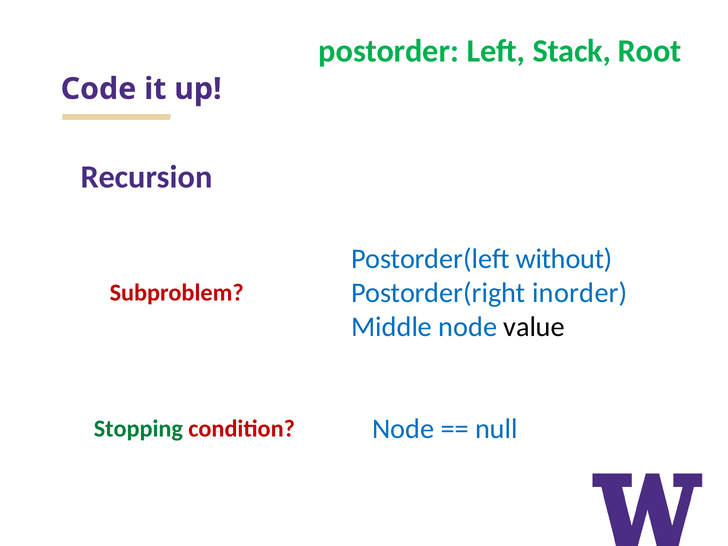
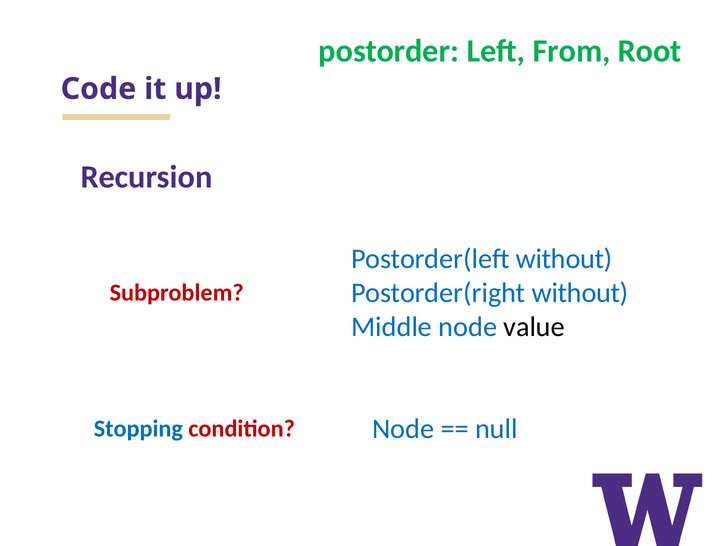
Stack: Stack -> From (572, 51)
Postorder(right inorder: inorder -> without (580, 293)
Stopping colour: green -> blue (138, 429)
